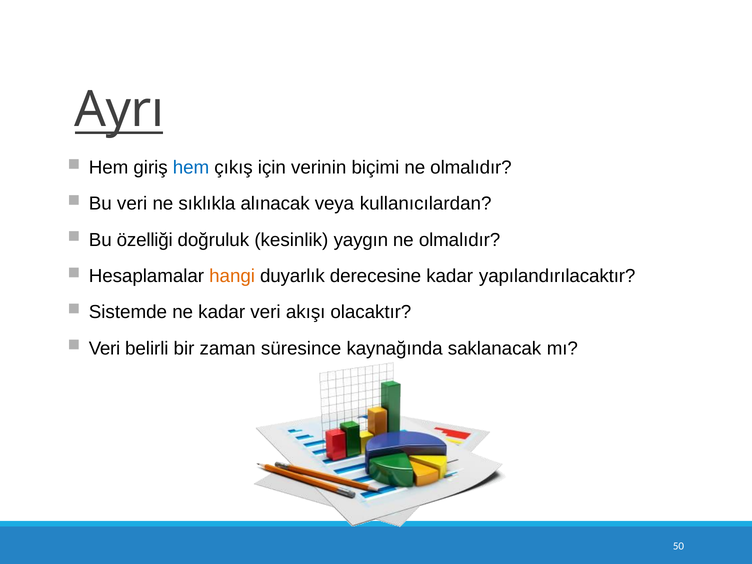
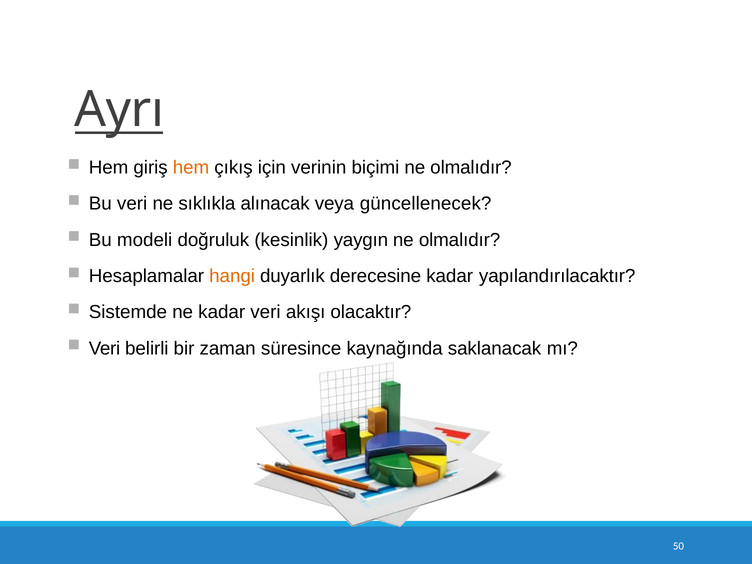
hem colour: blue -> orange (191, 168)
kullanıcılardan: kullanıcılardan -> güncellenecek (426, 204)
özelliği: özelliği -> modeli (145, 240)
